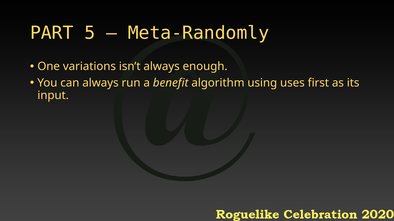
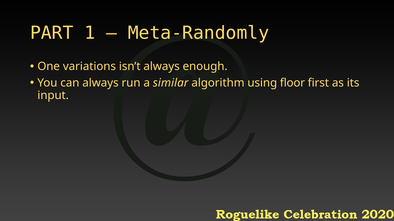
5: 5 -> 1 (90, 33)
benefit: benefit -> similar (171, 83)
uses: uses -> floor (292, 83)
